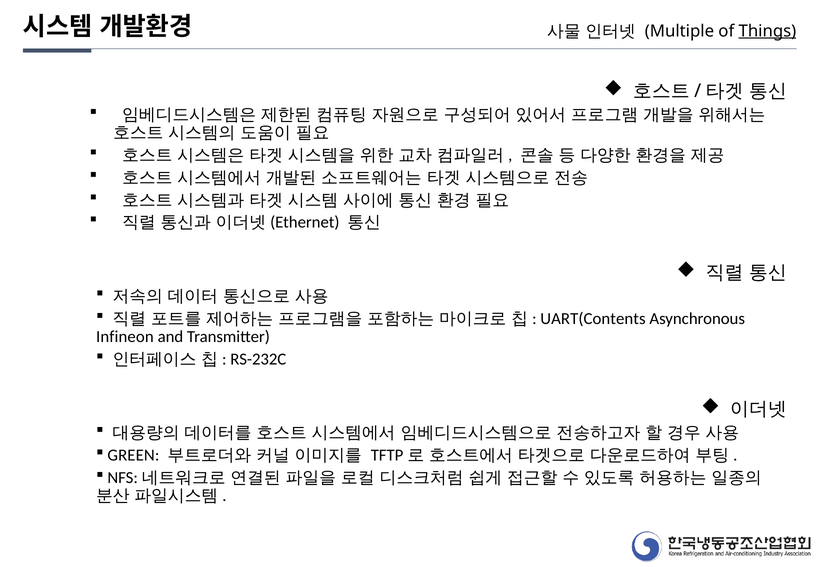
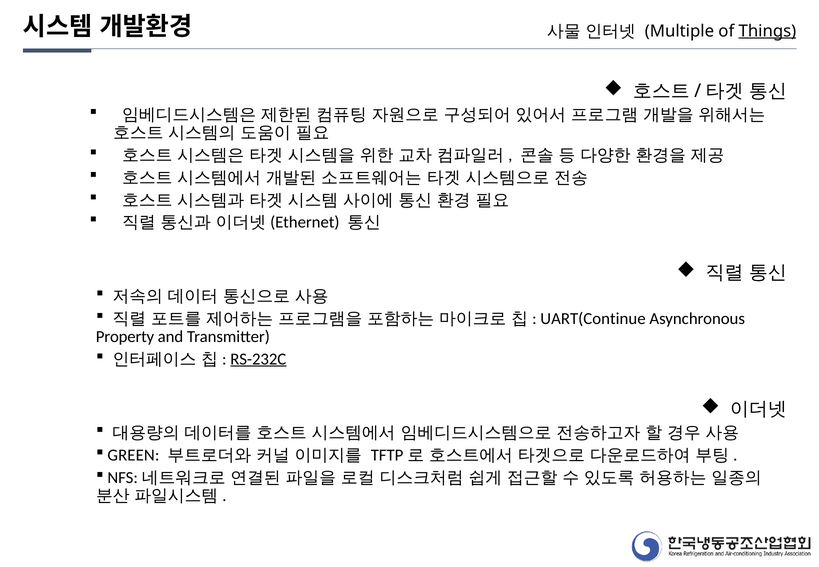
UART(Contents: UART(Contents -> UART(Continue (593, 318)
Infineon: Infineon -> Property (125, 337)
RS-232C underline: none -> present (258, 359)
